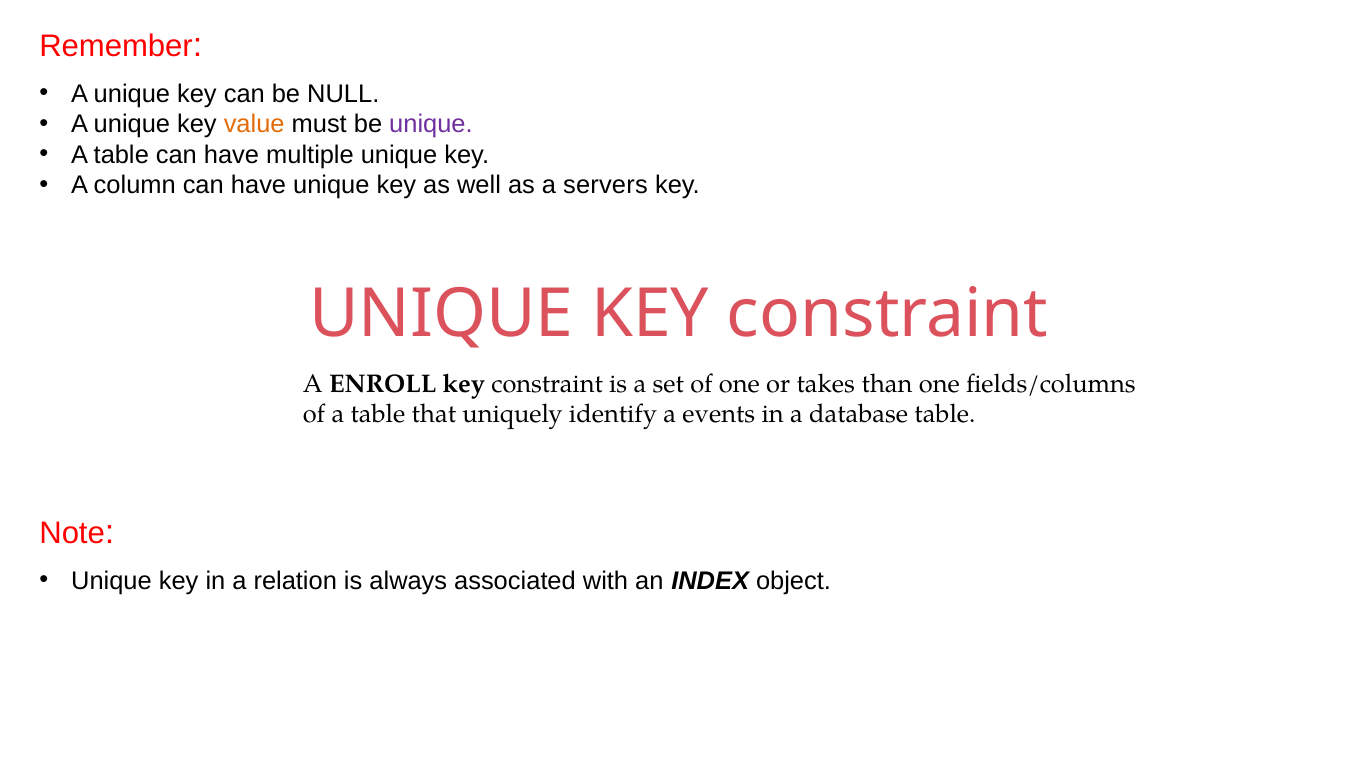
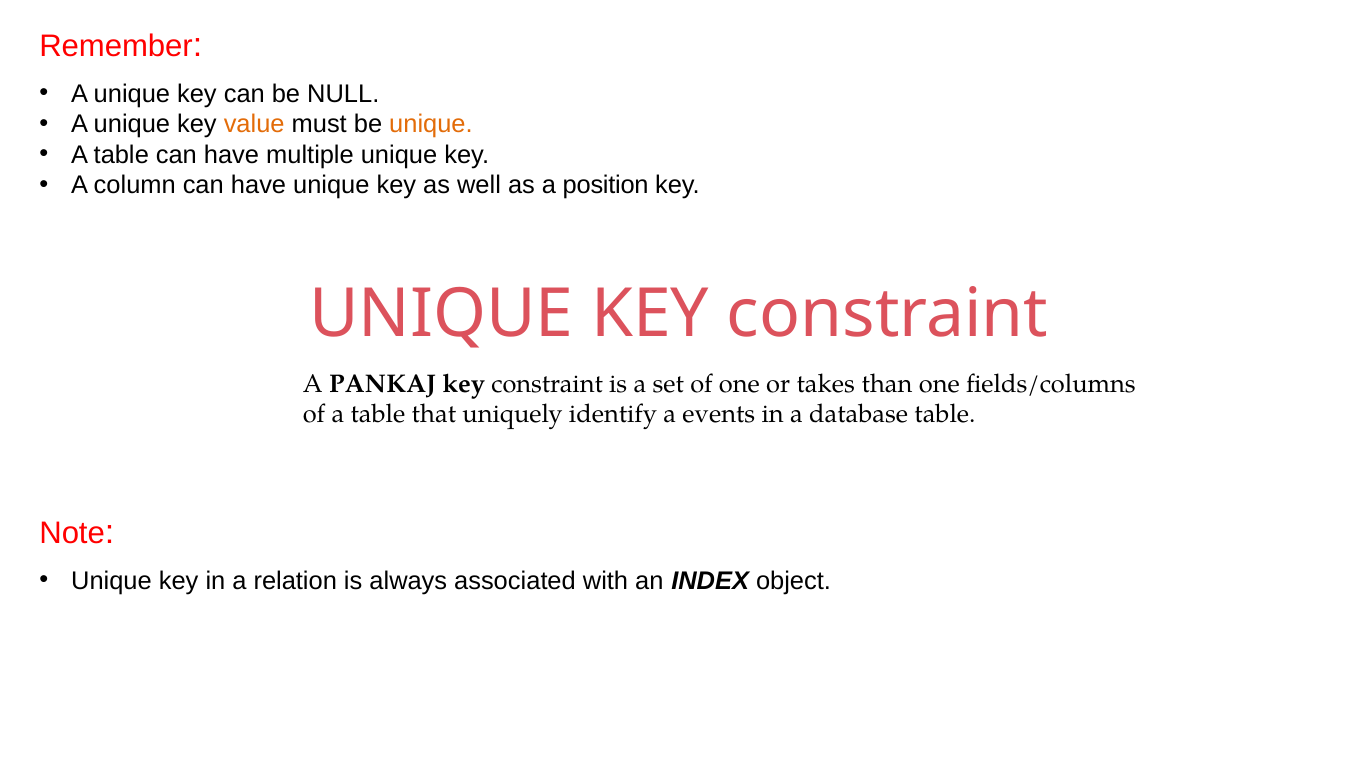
unique colour: purple -> orange (431, 124)
servers: servers -> position (606, 185)
ENROLL: ENROLL -> PANKAJ (383, 384)
